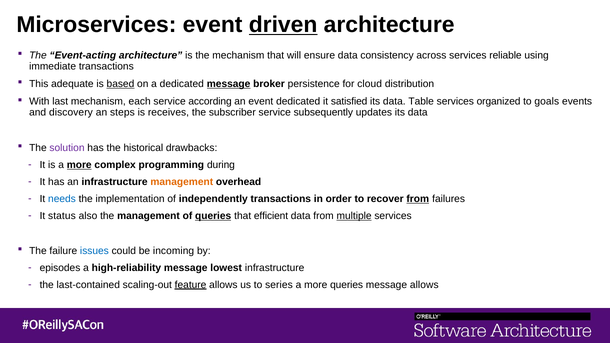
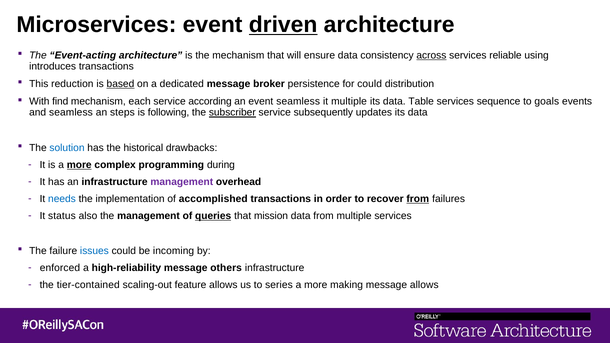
across underline: none -> present (431, 55)
immediate: immediate -> introduces (53, 66)
adequate: adequate -> reduction (72, 84)
message underline: present -> none (229, 84)
for cloud: cloud -> could (370, 84)
last: last -> find (60, 102)
event dedicated: dedicated -> seamless (298, 102)
it satisfied: satisfied -> multiple (349, 102)
organized: organized -> sequence (499, 102)
and discovery: discovery -> seamless (71, 113)
receives: receives -> following (169, 113)
subscriber underline: none -> present (232, 113)
solution colour: purple -> blue (67, 148)
management colour: orange -> purple (182, 182)
independently: independently -> accomplished (213, 199)
efficient: efficient -> mission (271, 216)
multiple underline: present -> none (354, 216)
episodes: episodes -> enforced (60, 268)
lowest: lowest -> others (226, 268)
last-contained: last-contained -> tier-contained (88, 285)
feature underline: present -> none (191, 285)
more queries: queries -> making (347, 285)
